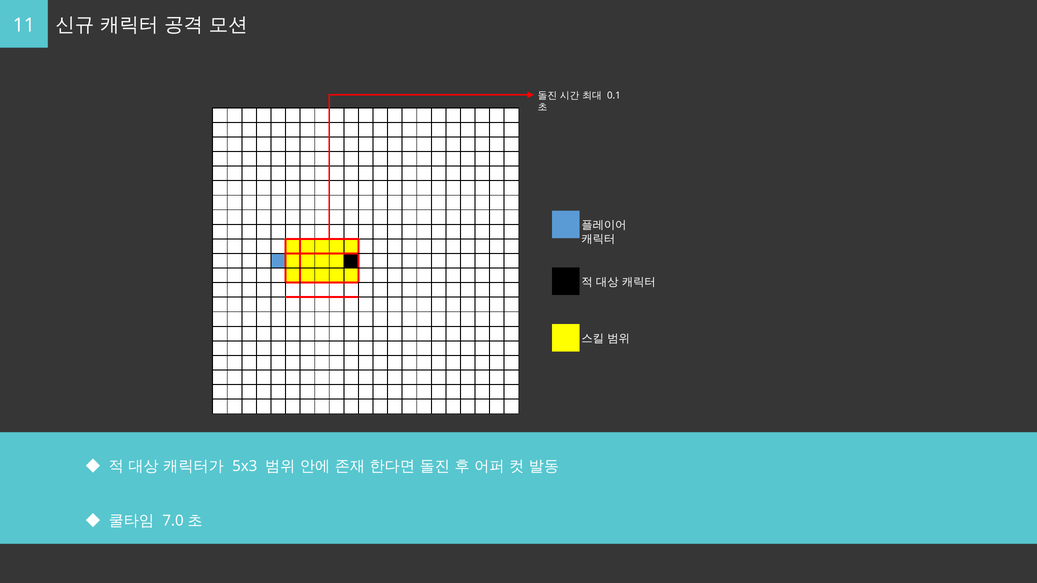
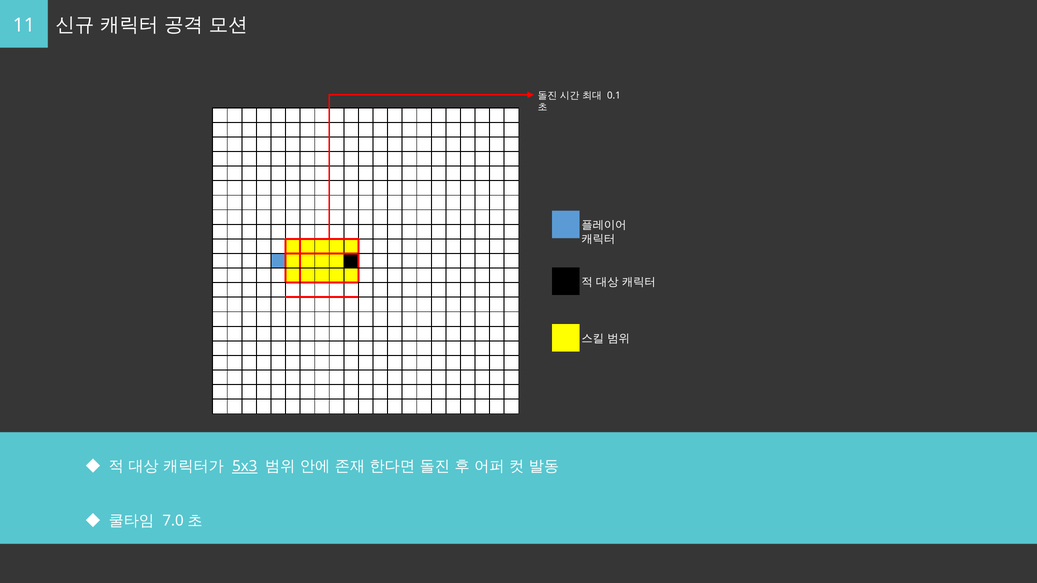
5x3 underline: none -> present (245, 467)
